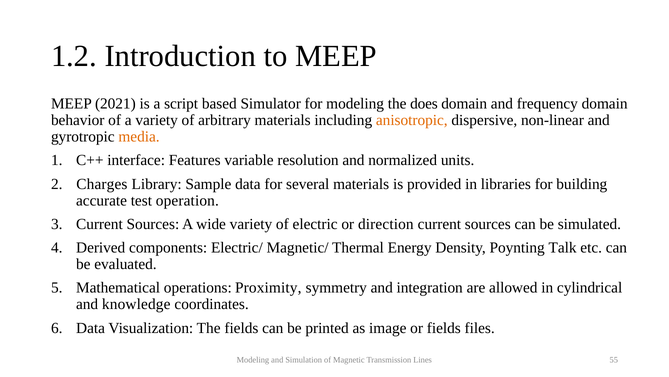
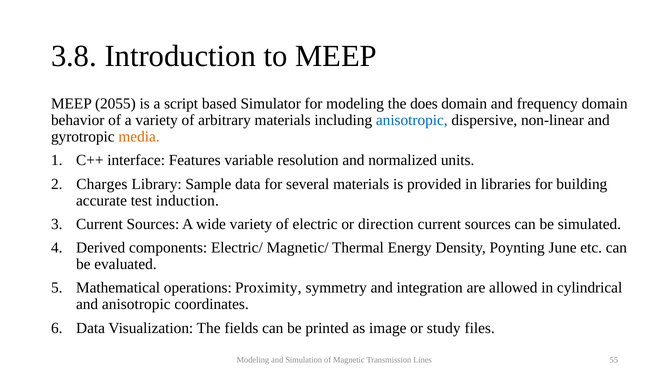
1.2: 1.2 -> 3.8 (74, 56)
2021: 2021 -> 2055 (115, 103)
anisotropic colour: orange -> blue (412, 120)
operation: operation -> induction (187, 200)
Talk: Talk -> June (563, 247)
and knowledge: knowledge -> anisotropic (136, 304)
or fields: fields -> study (444, 327)
